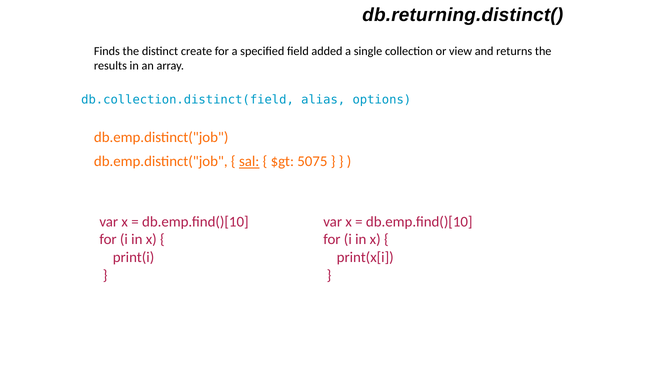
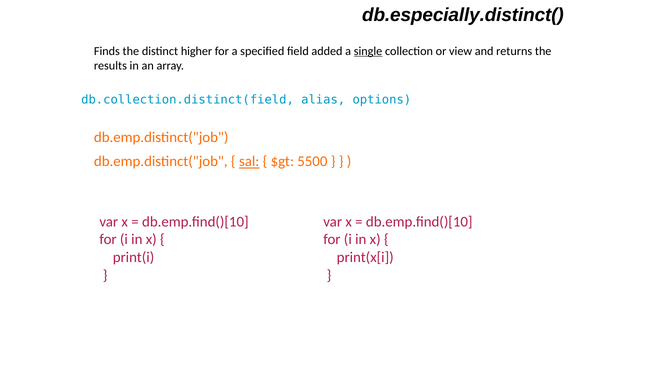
db.returning.distinct(: db.returning.distinct( -> db.especially.distinct( (463, 15)
create: create -> higher (197, 51)
single underline: none -> present (368, 51)
5075: 5075 -> 5500 (312, 162)
